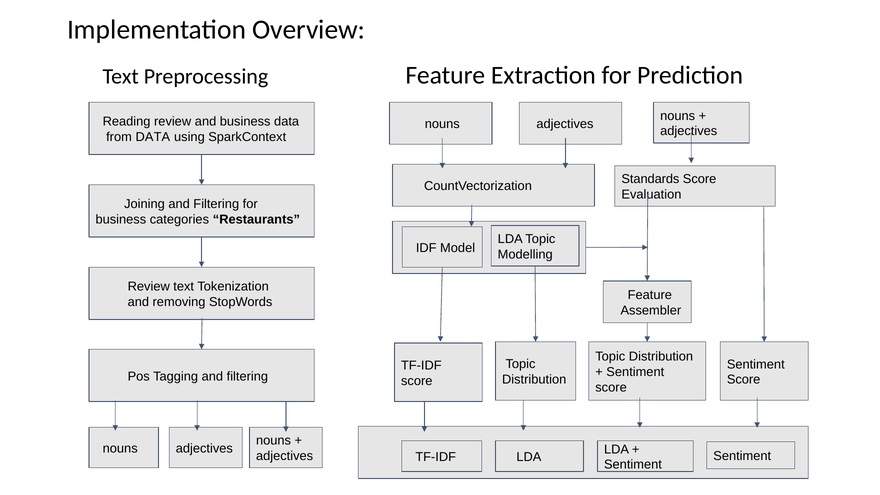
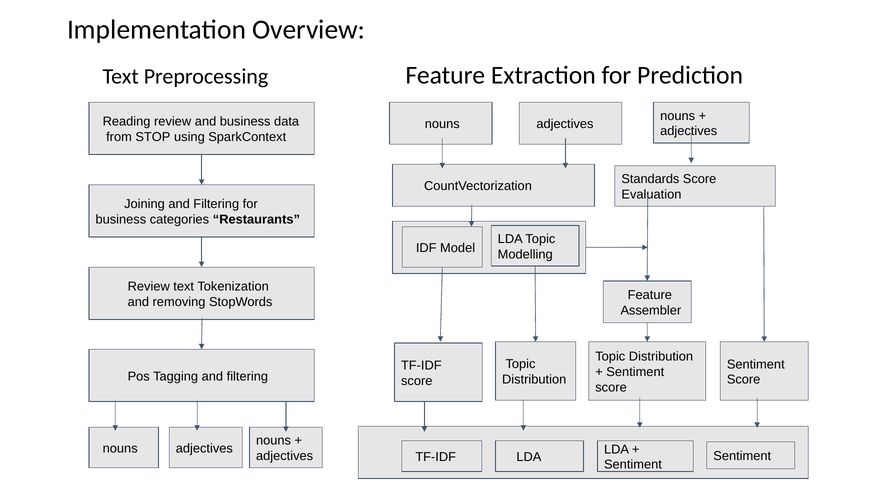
from DATA: DATA -> STOP (153, 137)
